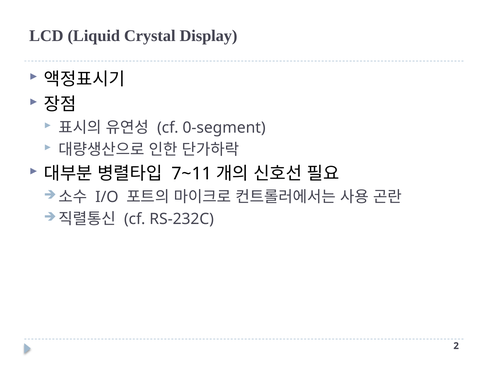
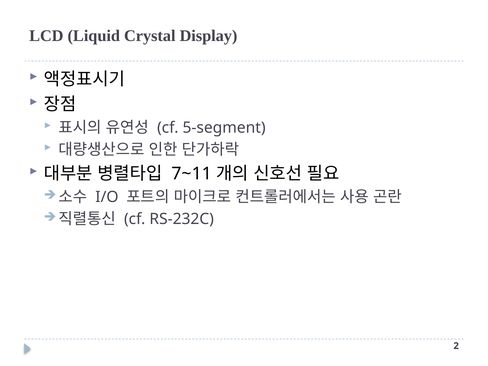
0-segment: 0-segment -> 5-segment (224, 128)
